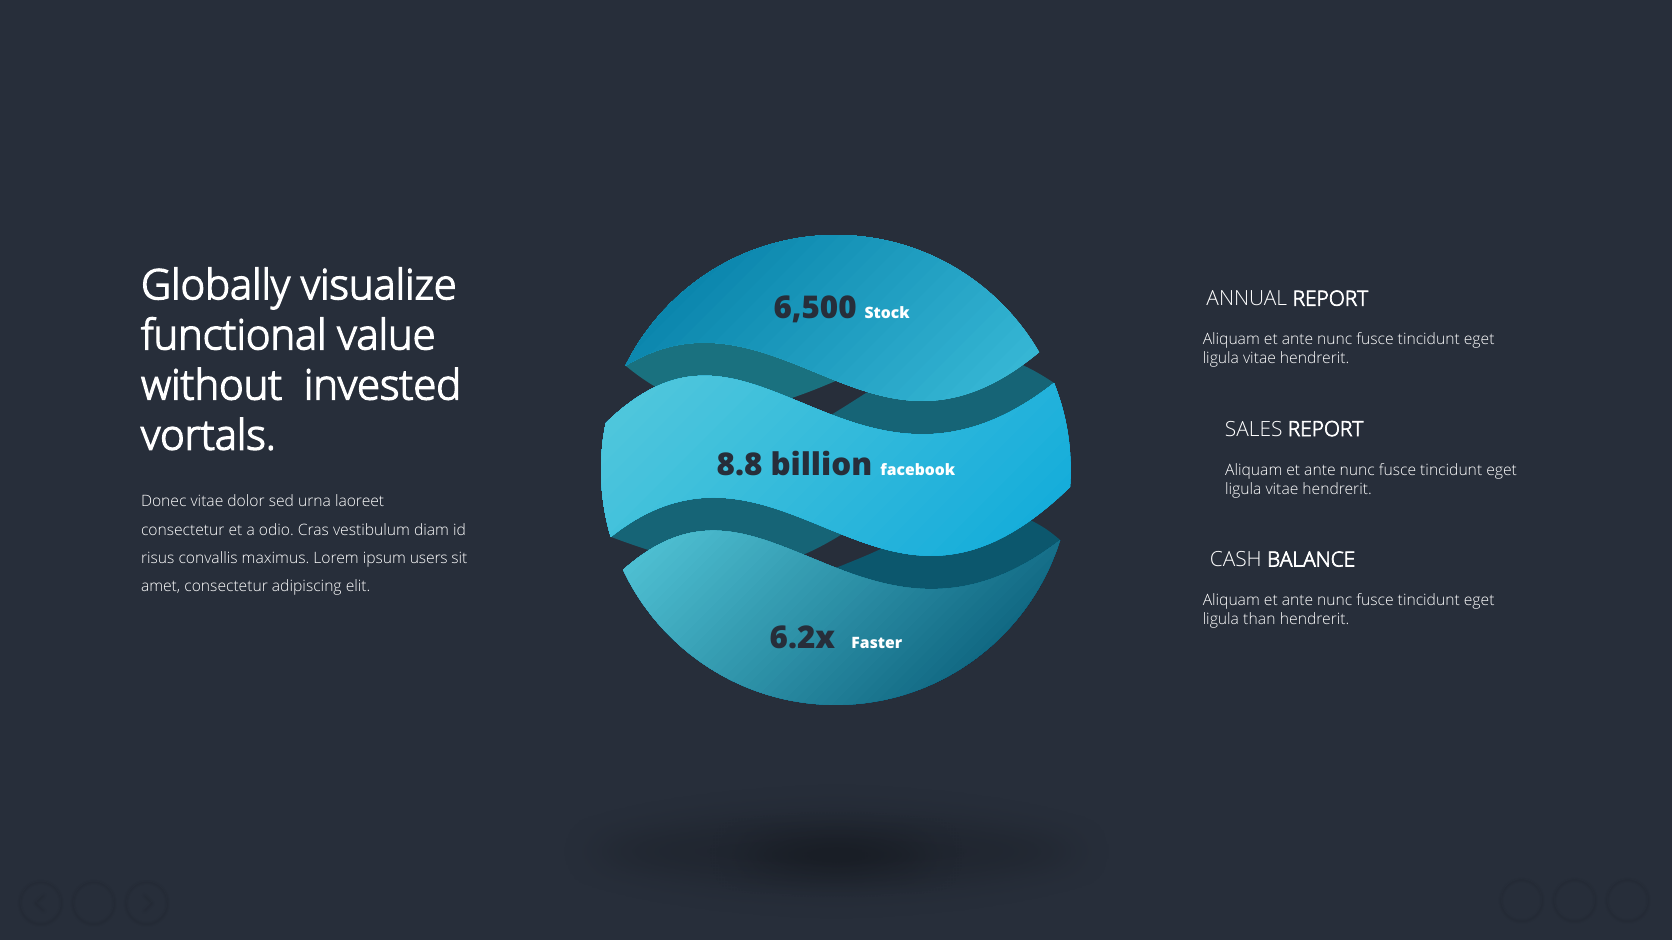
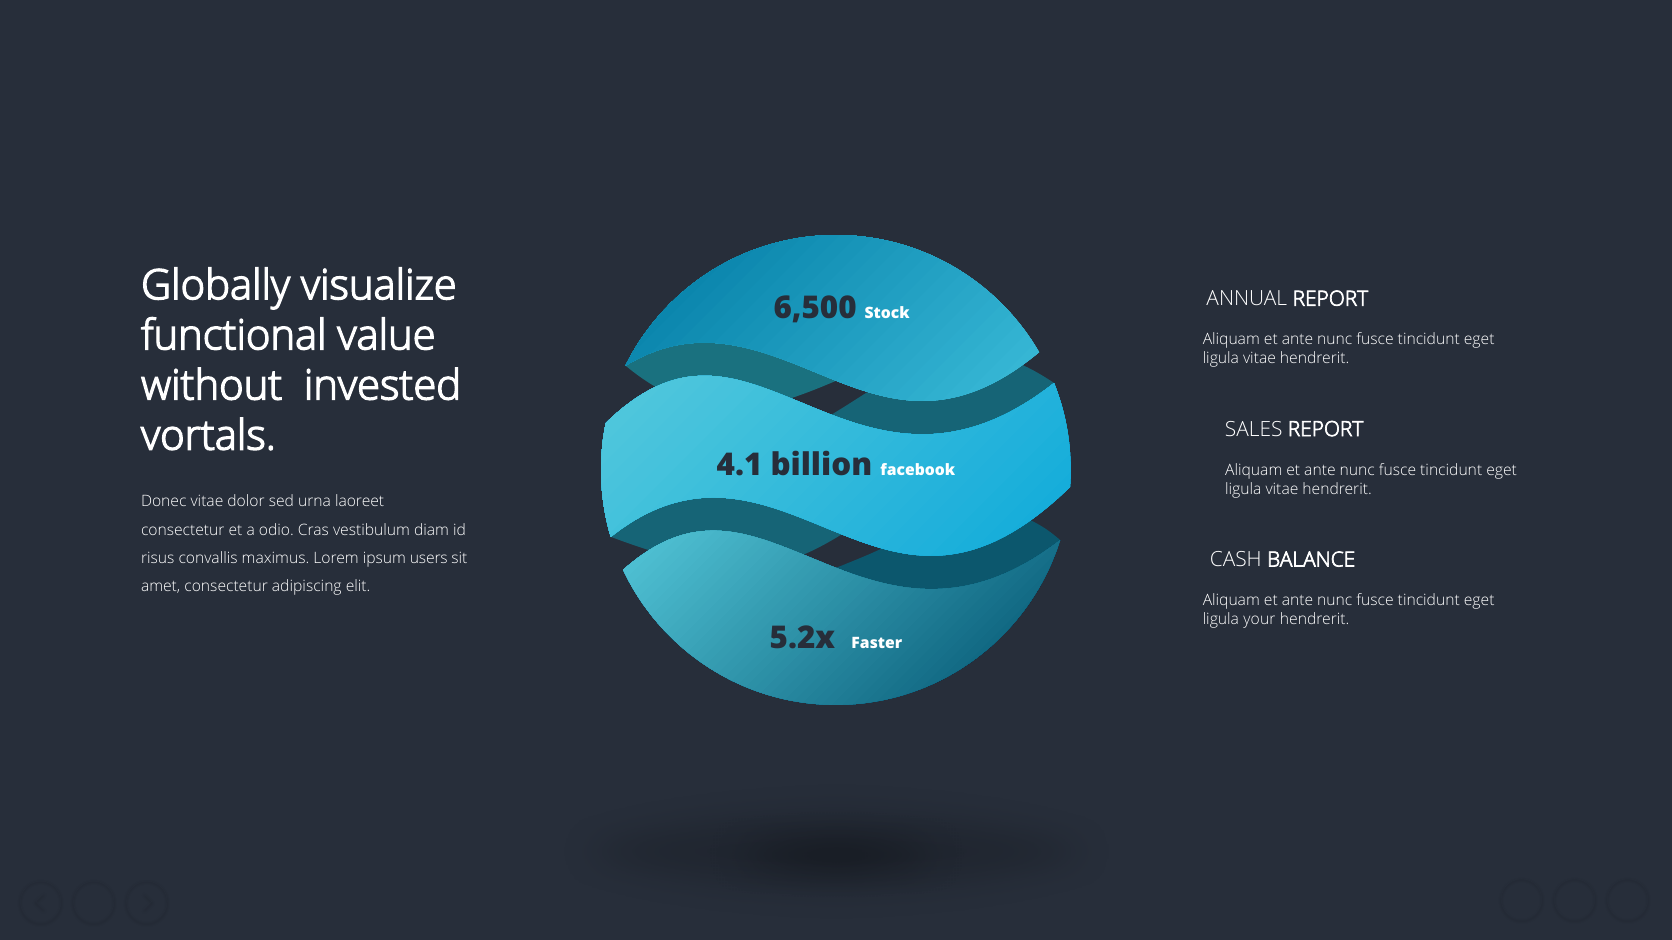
8.8: 8.8 -> 4.1 (740, 465)
than: than -> your (1259, 620)
6.2x: 6.2x -> 5.2x (802, 638)
